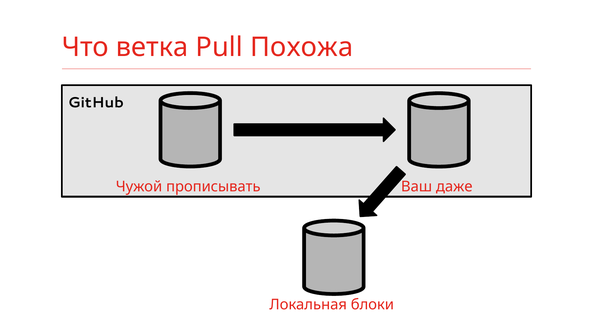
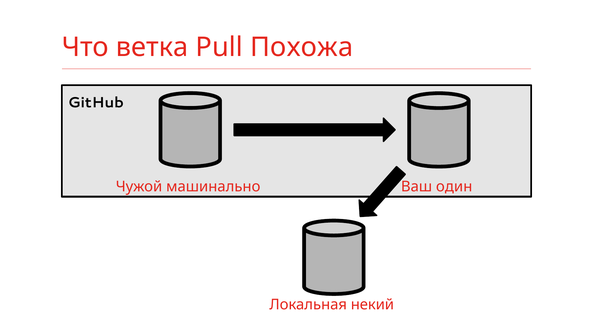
прописывать: прописывать -> машинально (213, 187)
даже: даже -> один (454, 187)
блоки: блоки -> некий (372, 305)
